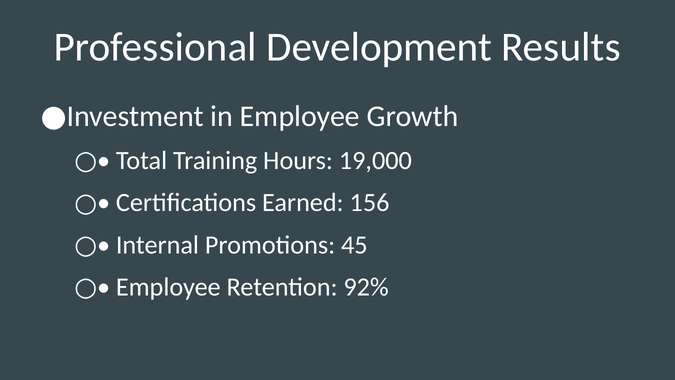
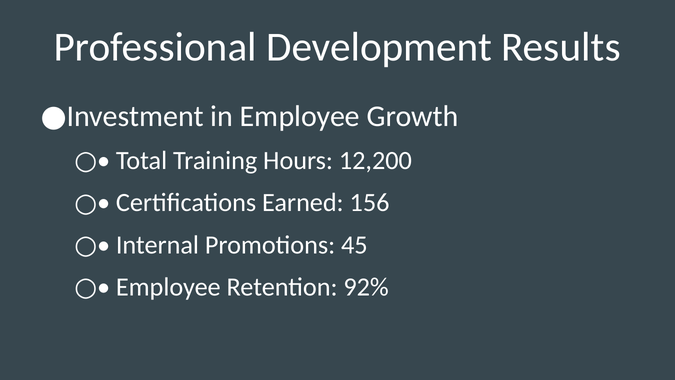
19,000: 19,000 -> 12,200 (375, 161)
